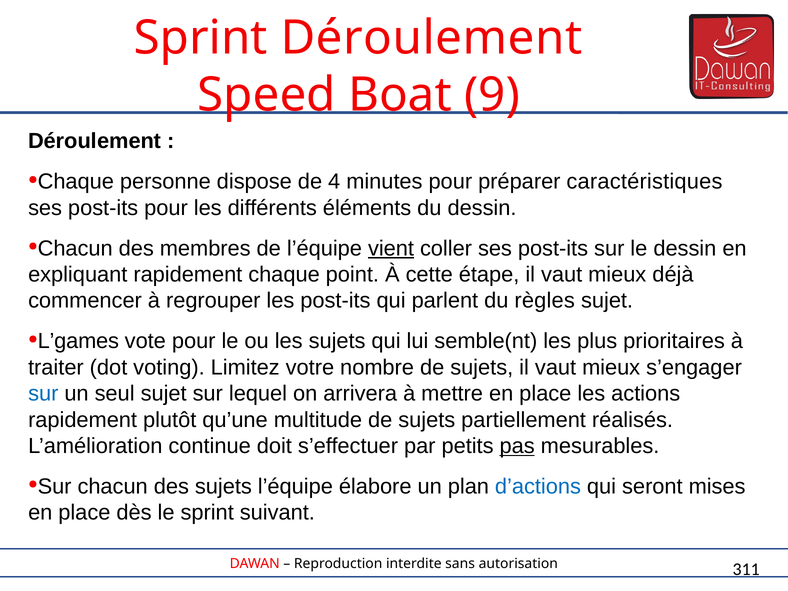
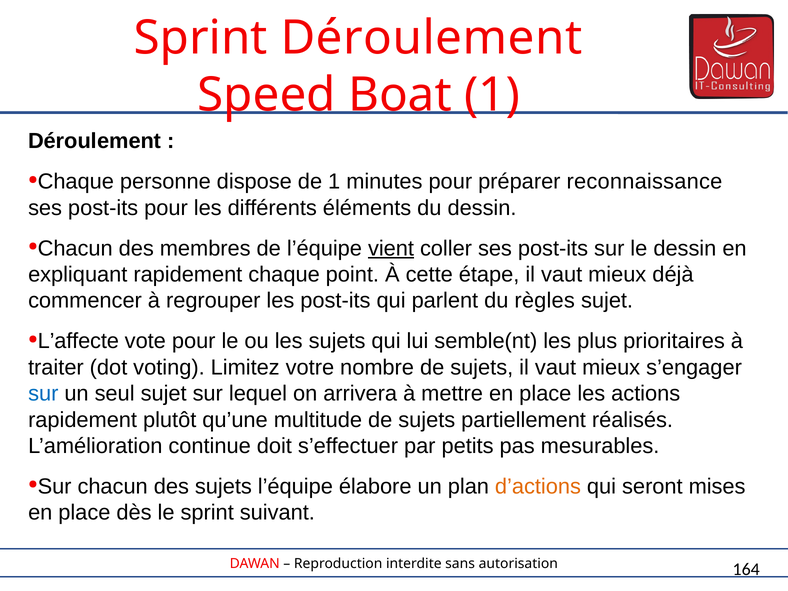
Boat 9: 9 -> 1 (492, 95)
de 4: 4 -> 1 (334, 182)
caractéristiques: caractéristiques -> reconnaissance (644, 182)
L’games: L’games -> L’affecte (78, 341)
pas underline: present -> none (517, 446)
d’actions colour: blue -> orange (538, 486)
311: 311 -> 164 (746, 569)
